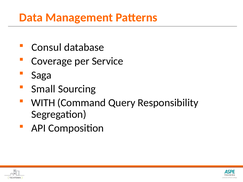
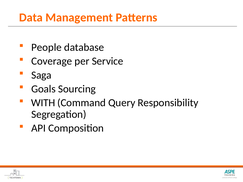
Consul: Consul -> People (46, 47)
Small: Small -> Goals (43, 89)
